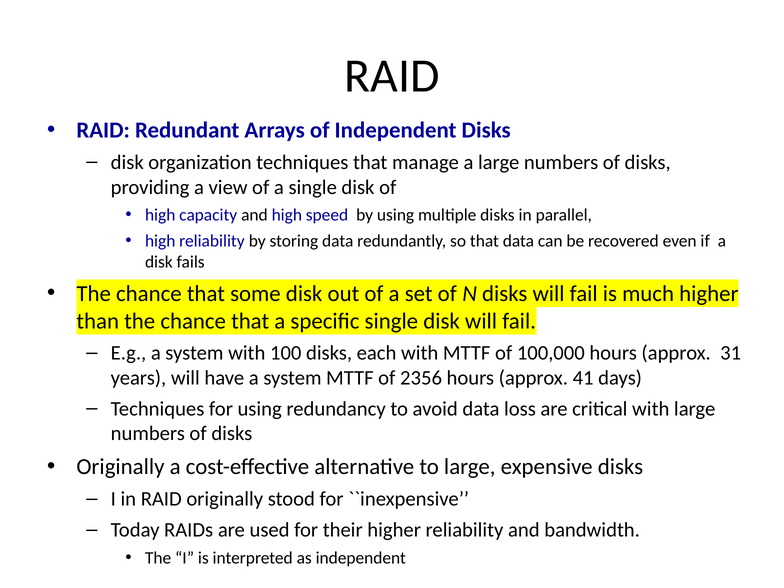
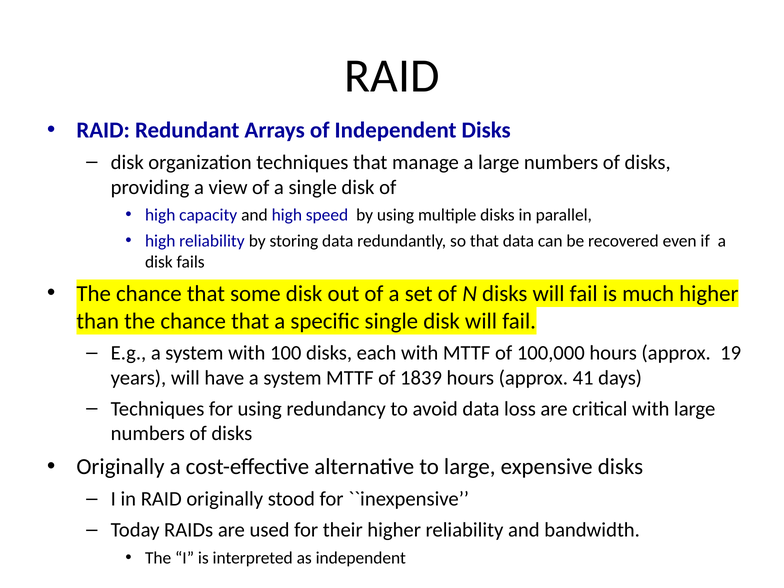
31: 31 -> 19 (731, 353)
2356: 2356 -> 1839 (421, 378)
